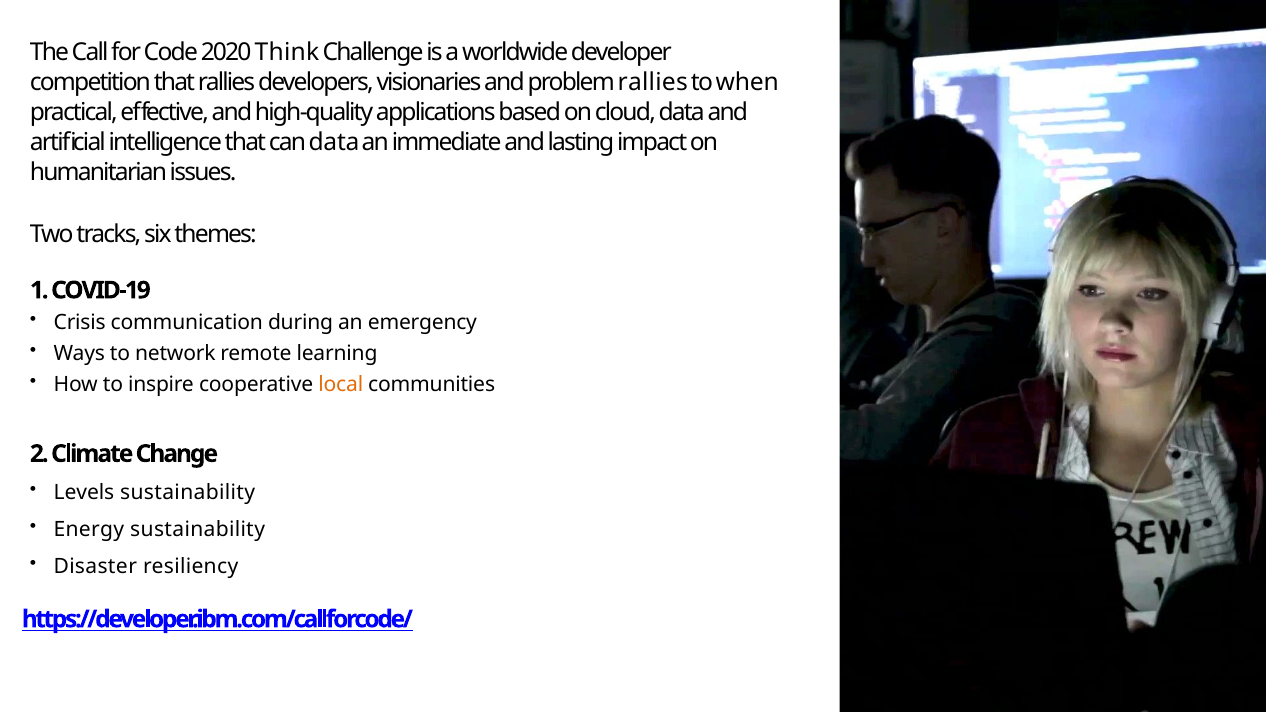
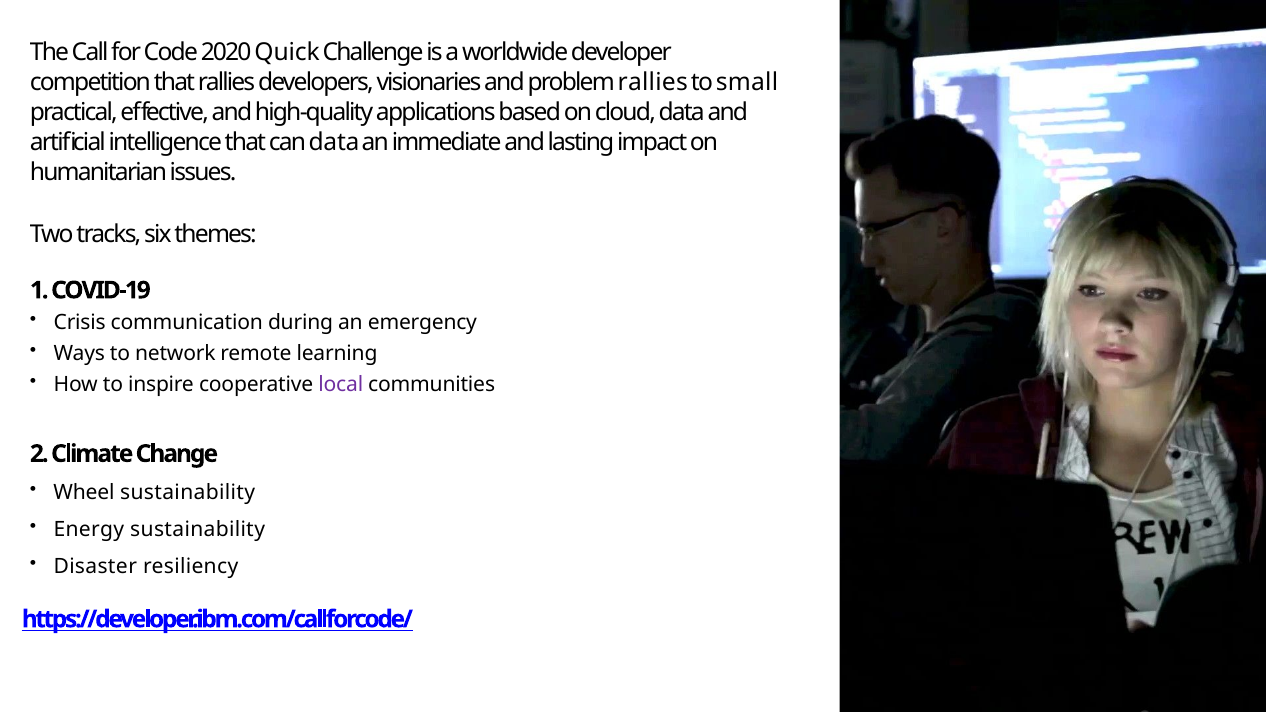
Think: Think -> Quick (287, 53)
when: when -> small (747, 83)
local colour: orange -> purple (341, 384)
Levels: Levels -> Wheel (84, 493)
